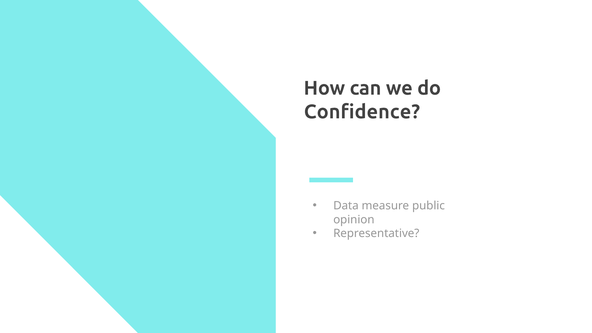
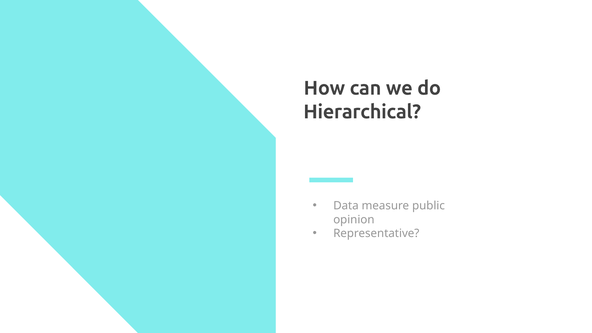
Confidence: Confidence -> Hierarchical (362, 112)
